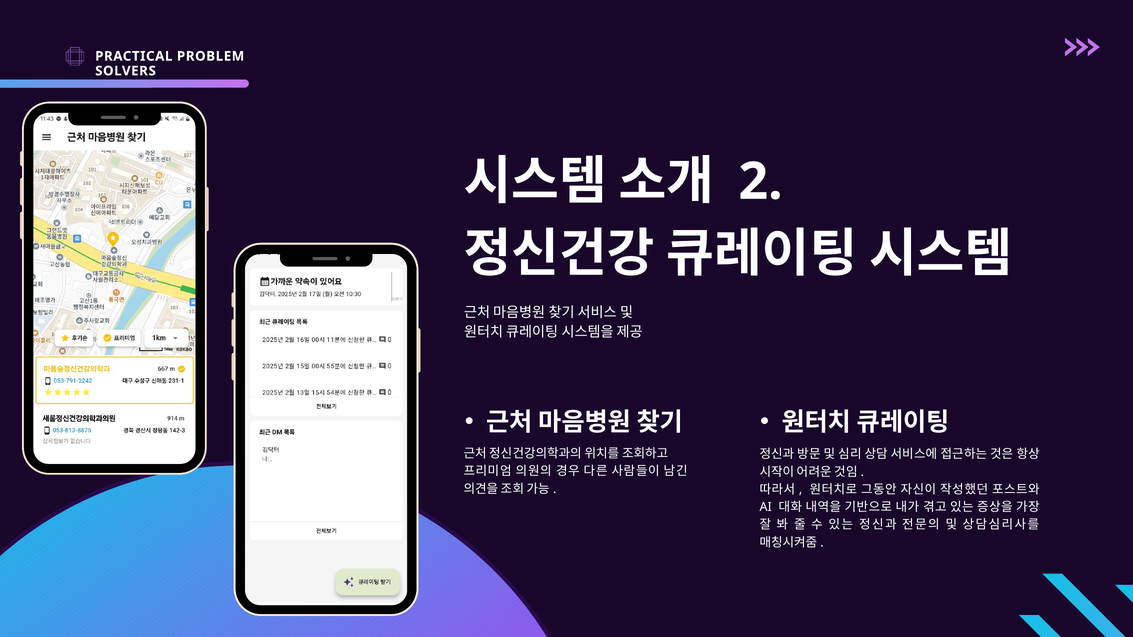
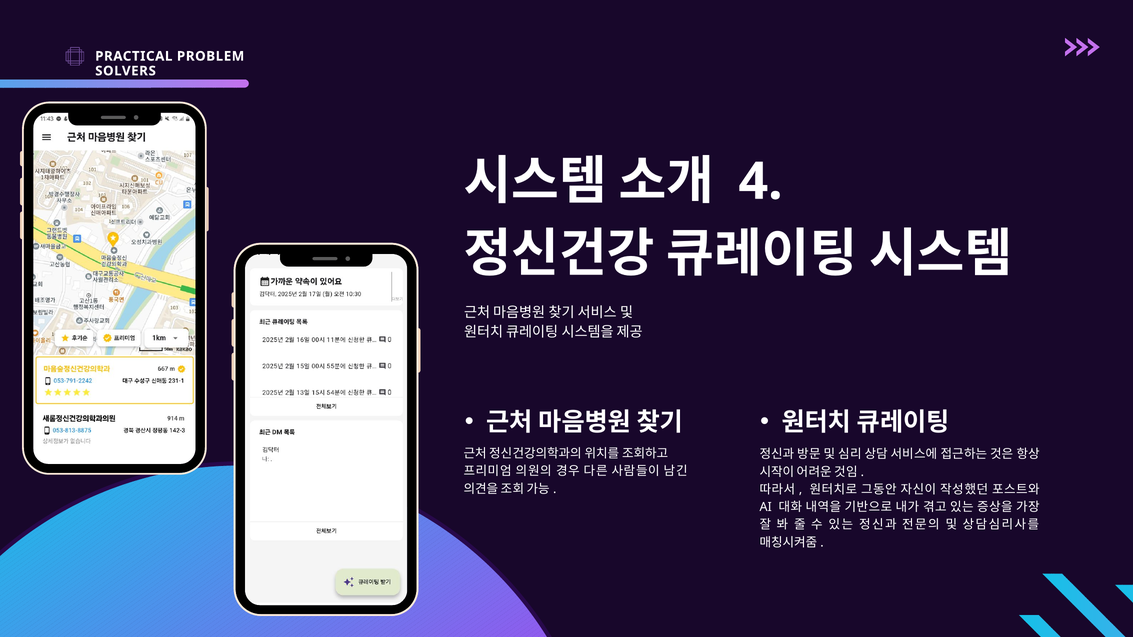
2: 2 -> 4 (761, 182)
